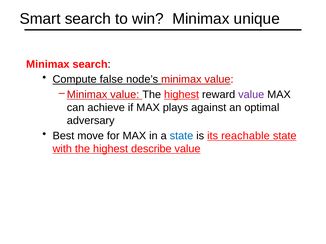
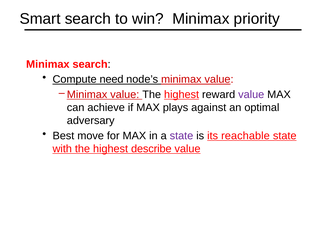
unique: unique -> priority (257, 19)
false: false -> need (112, 80)
state colour: blue -> purple (181, 136)
